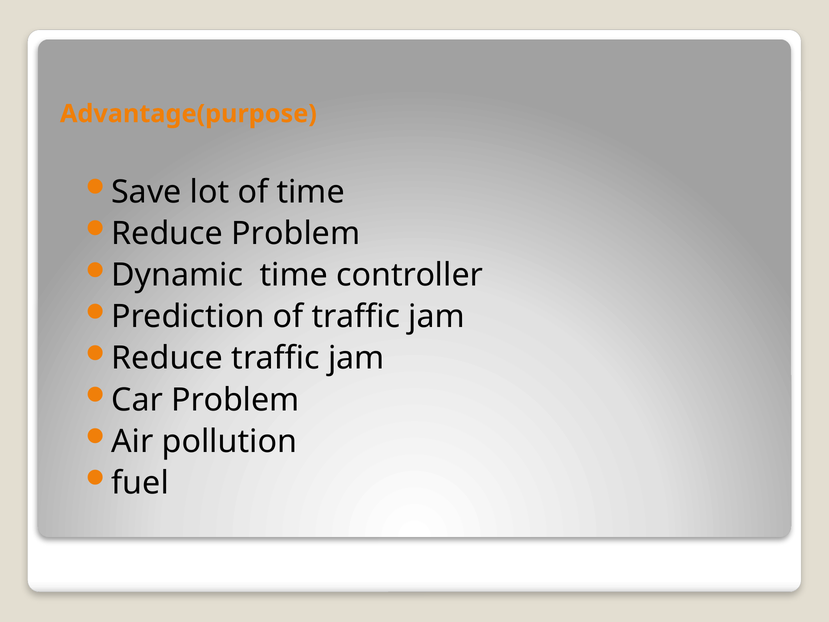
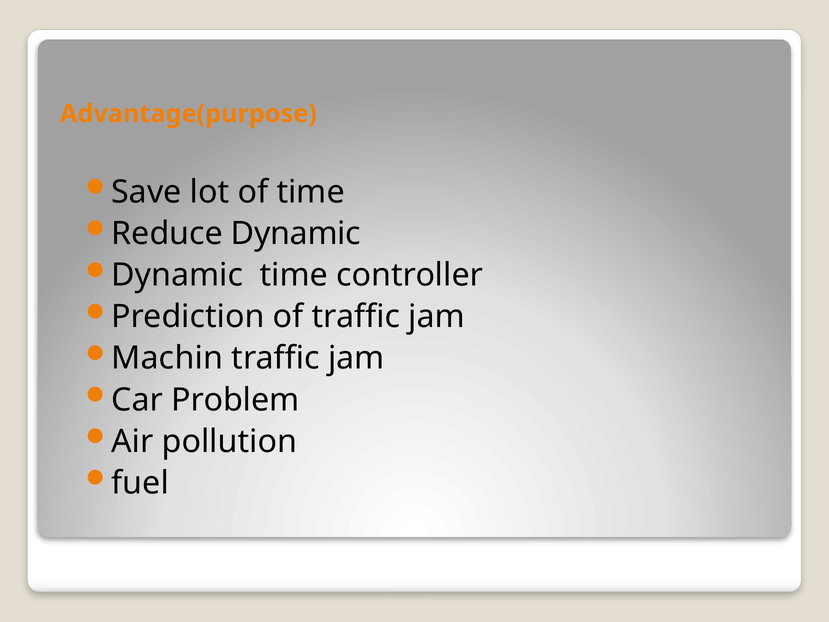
Reduce Problem: Problem -> Dynamic (296, 233)
Reduce: Reduce -> Machin (167, 358)
